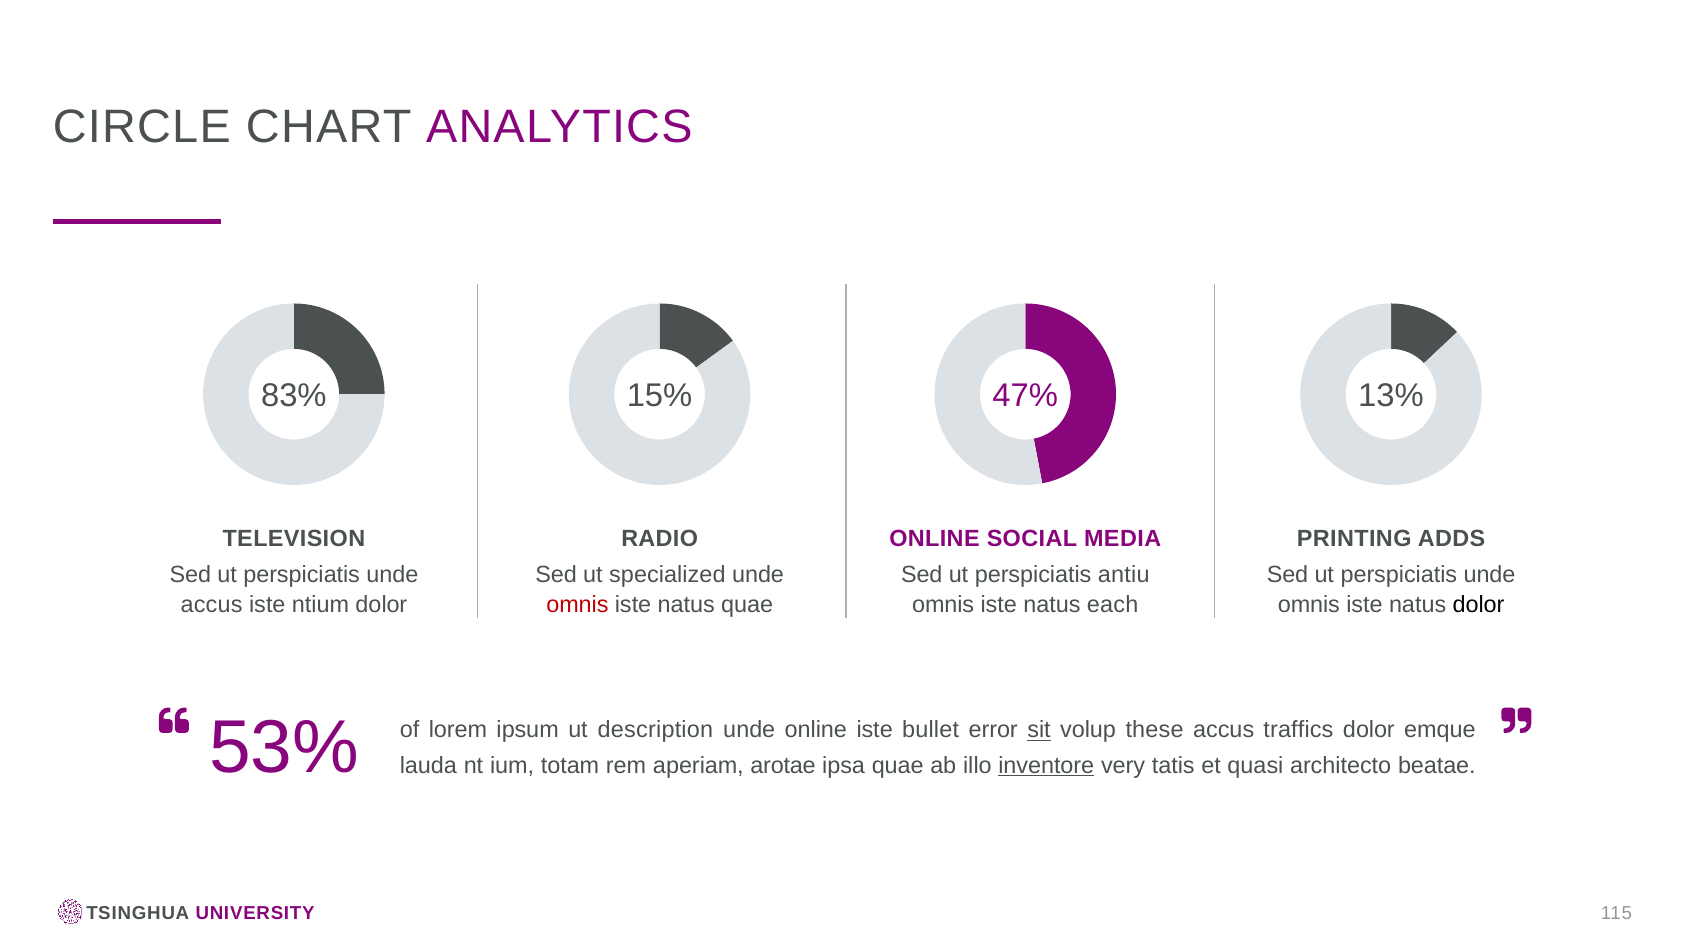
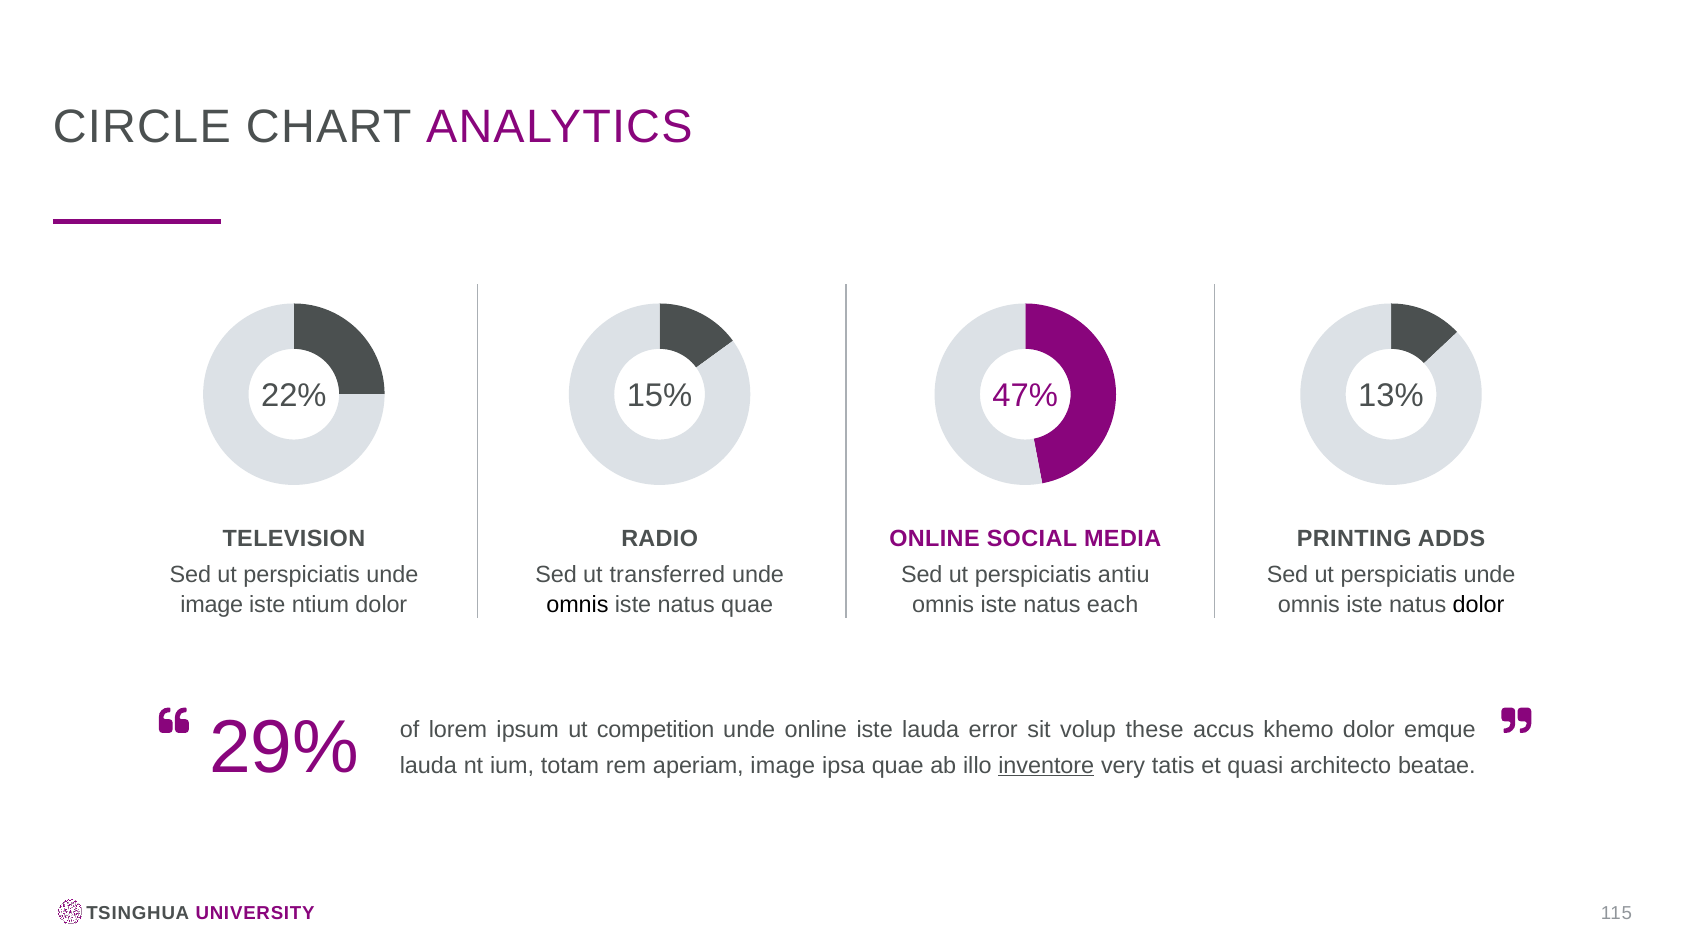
83%: 83% -> 22% (294, 395)
specialized: specialized -> transferred (667, 574)
accus: accus -> image (212, 605)
omnis colour: red -> black (577, 605)
53%: 53% -> 29% (284, 748)
description: description -> competition (656, 730)
iste bullet: bullet -> lauda (931, 730)
sit underline: present -> none (1039, 730)
traffics: traffics -> khemo (1299, 730)
aperiam arotae: arotae -> image (783, 765)
